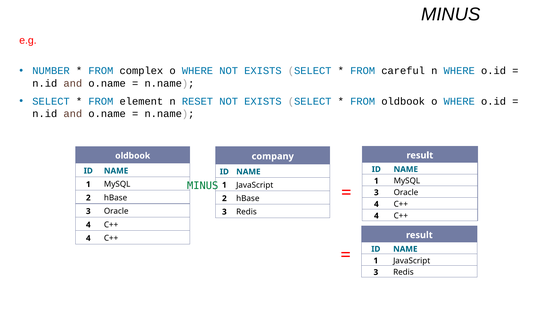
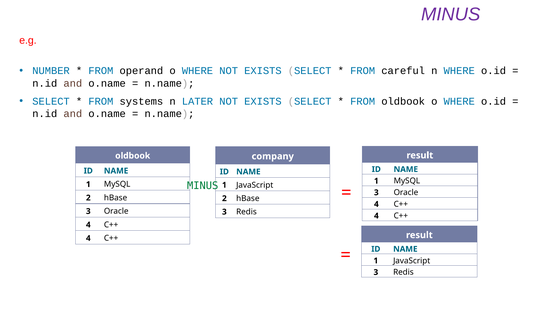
MINUS colour: black -> purple (451, 14)
complex: complex -> operand (141, 71)
element: element -> systems (141, 101)
RESET: RESET -> LATER (197, 101)
